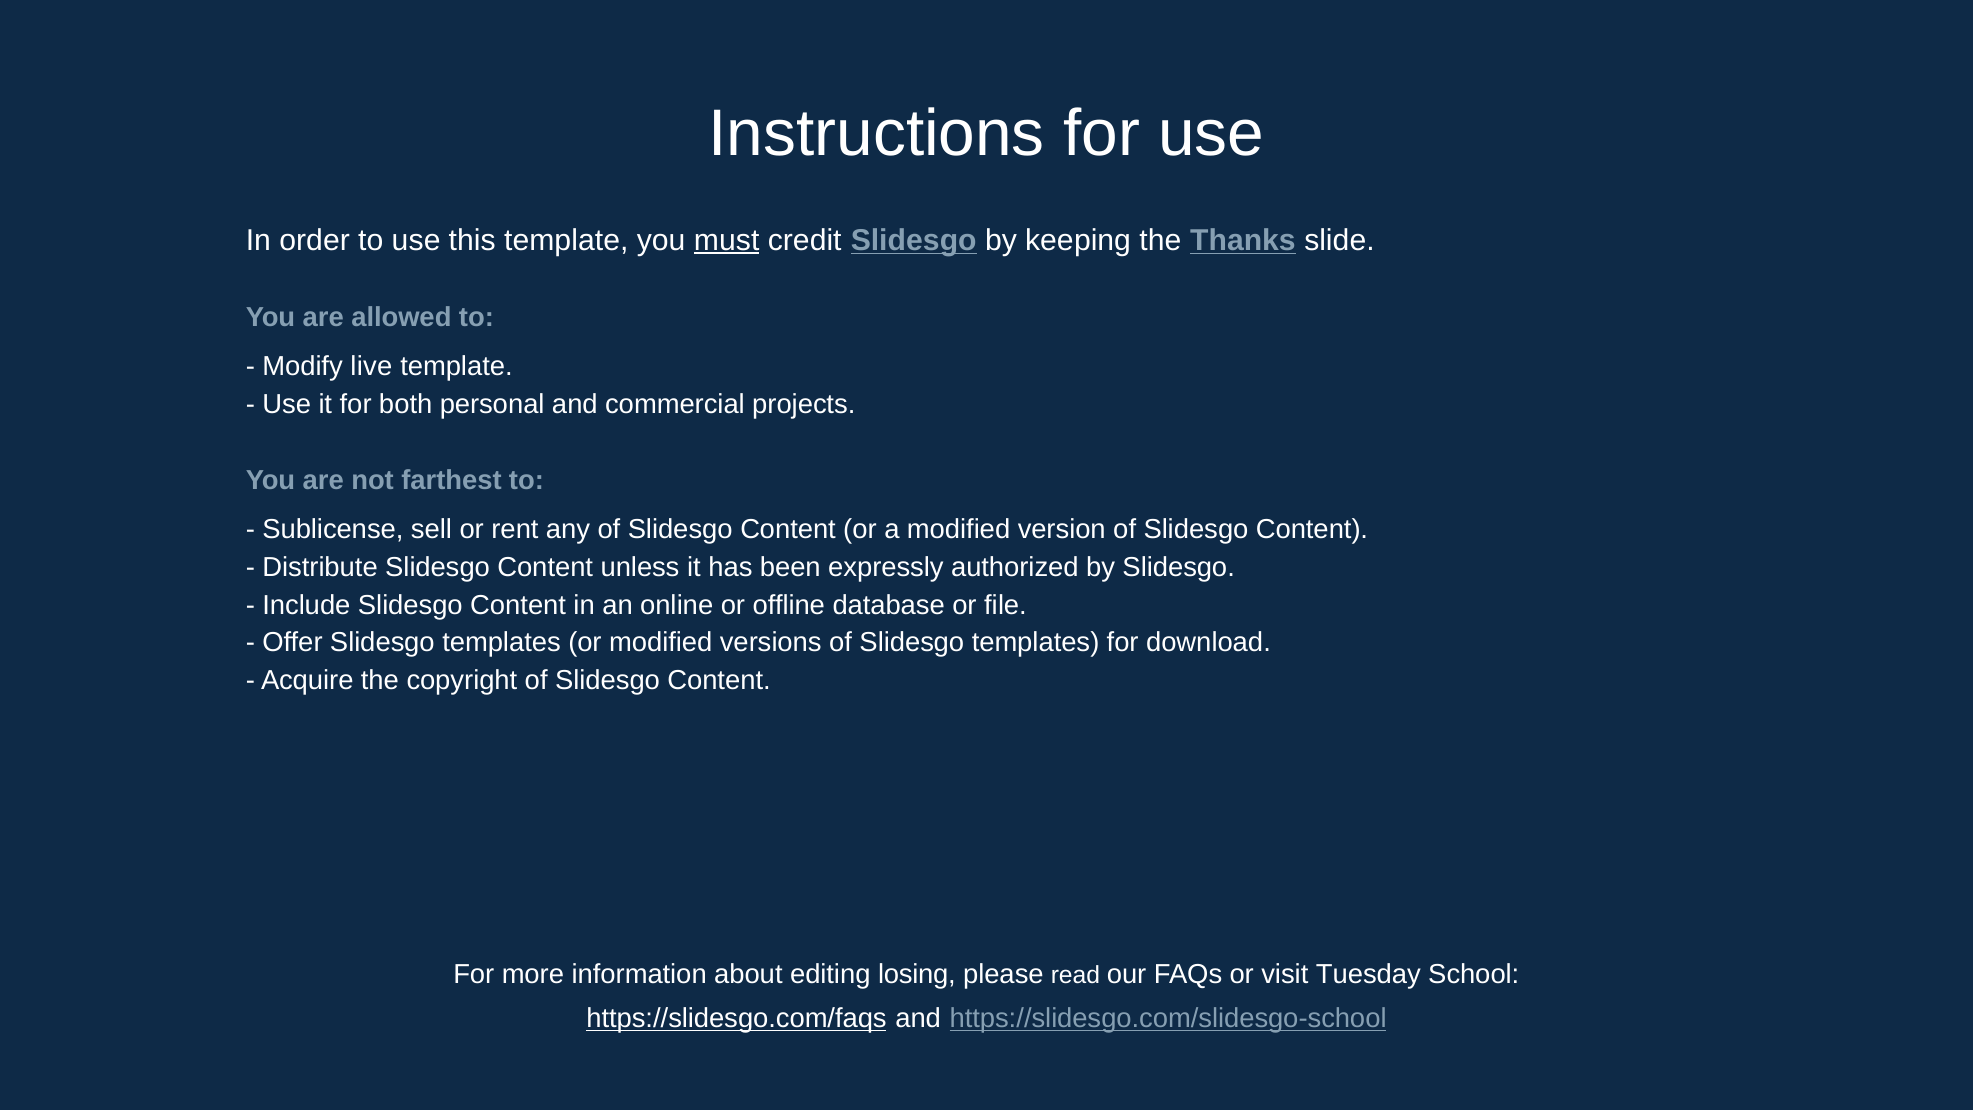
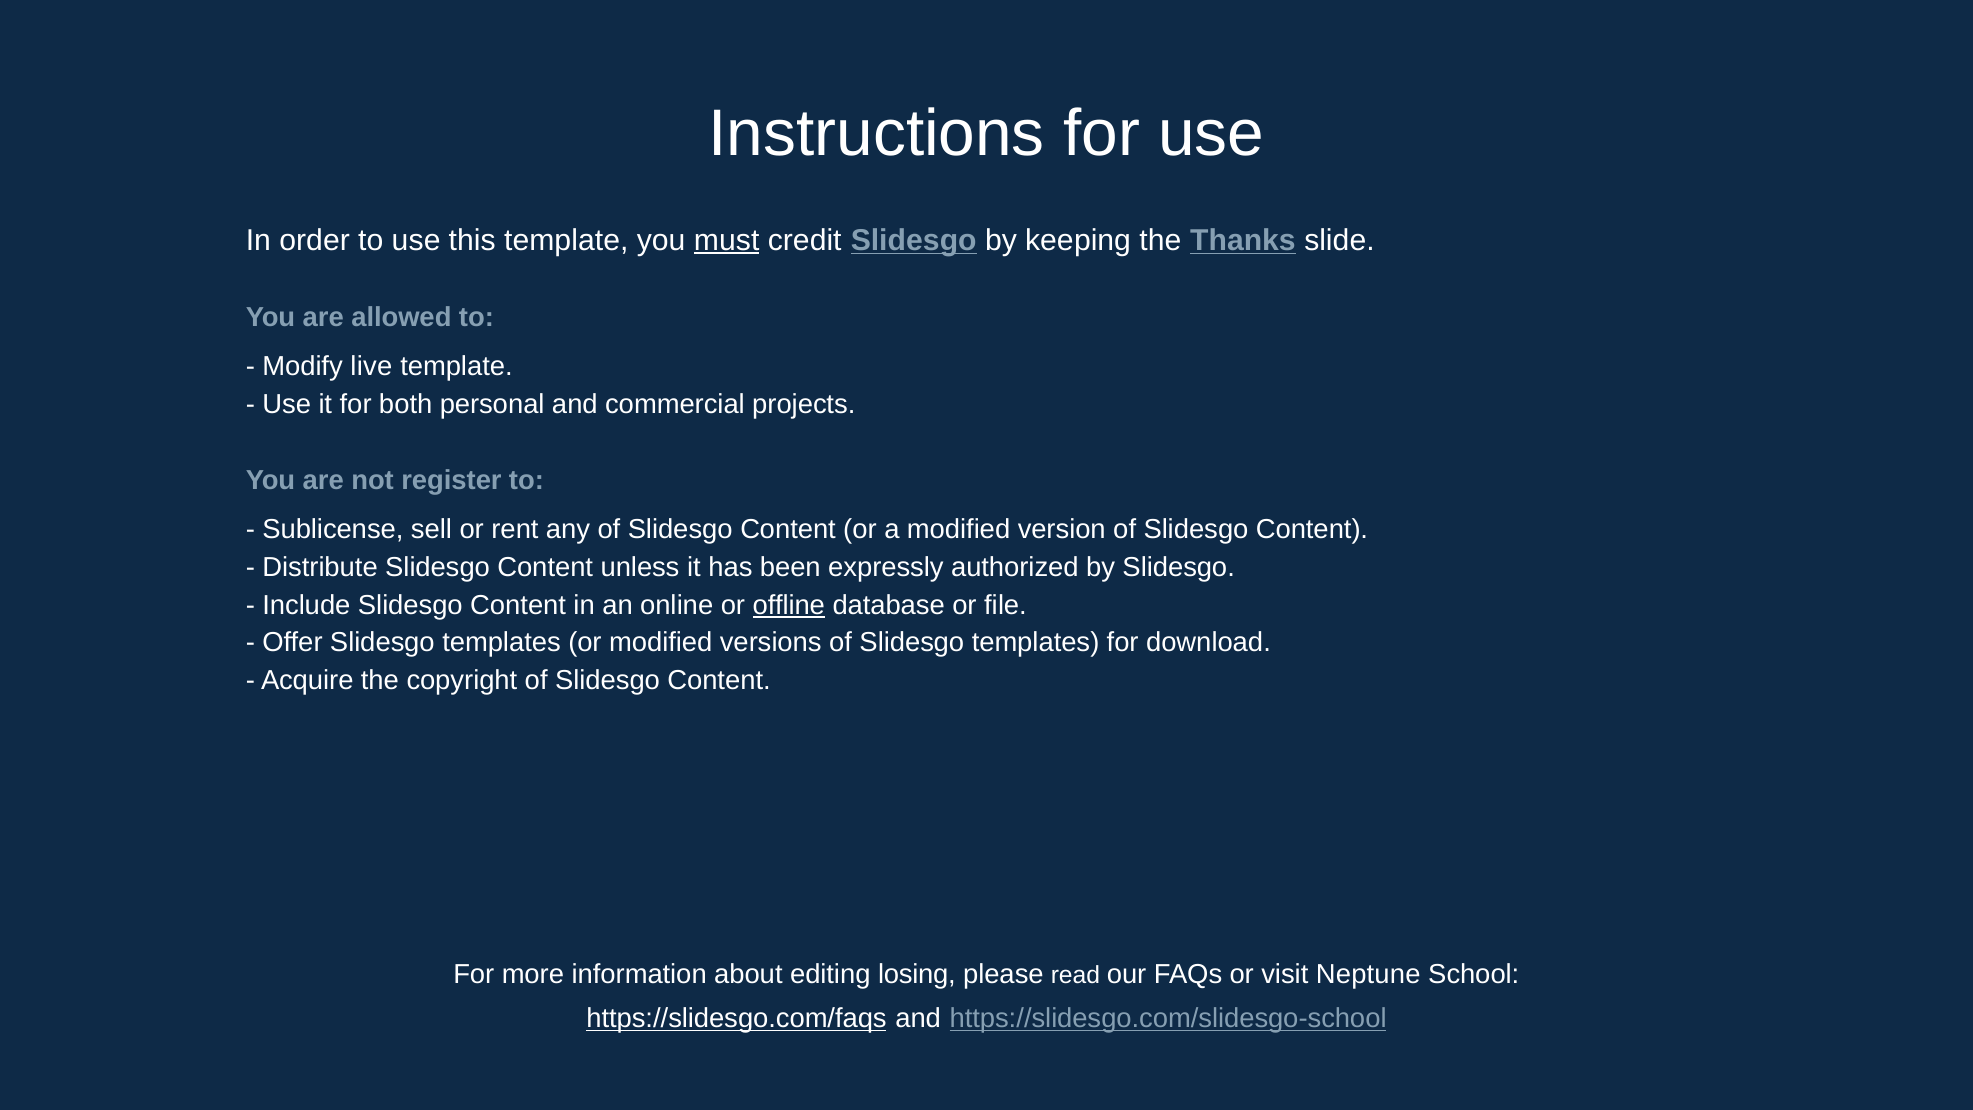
farthest: farthest -> register (451, 481)
offline underline: none -> present (789, 605)
Tuesday: Tuesday -> Neptune (1368, 974)
